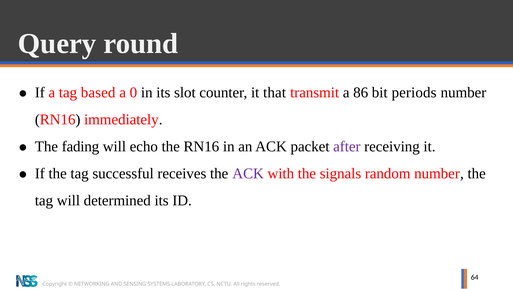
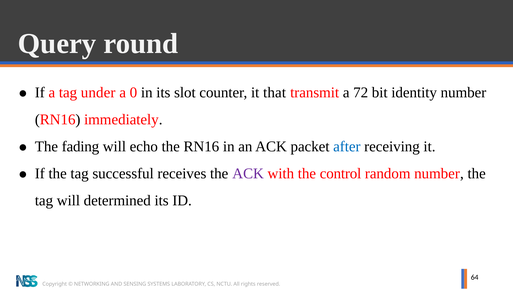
based: based -> under (98, 92)
86: 86 -> 72 (361, 92)
periods: periods -> identity (414, 92)
after colour: purple -> blue (347, 146)
signals: signals -> control (341, 173)
